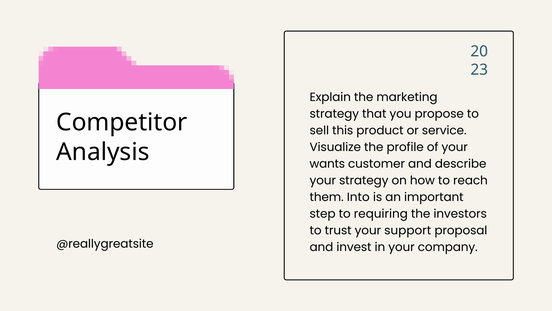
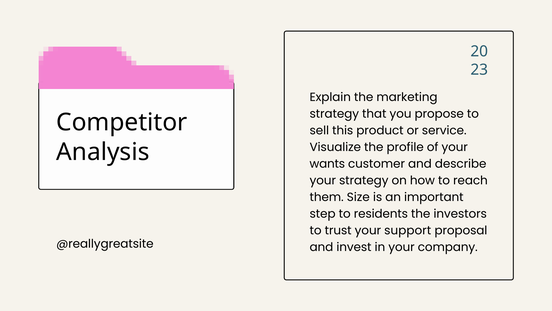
Into: Into -> Size (358, 197)
requiring: requiring -> residents (381, 214)
